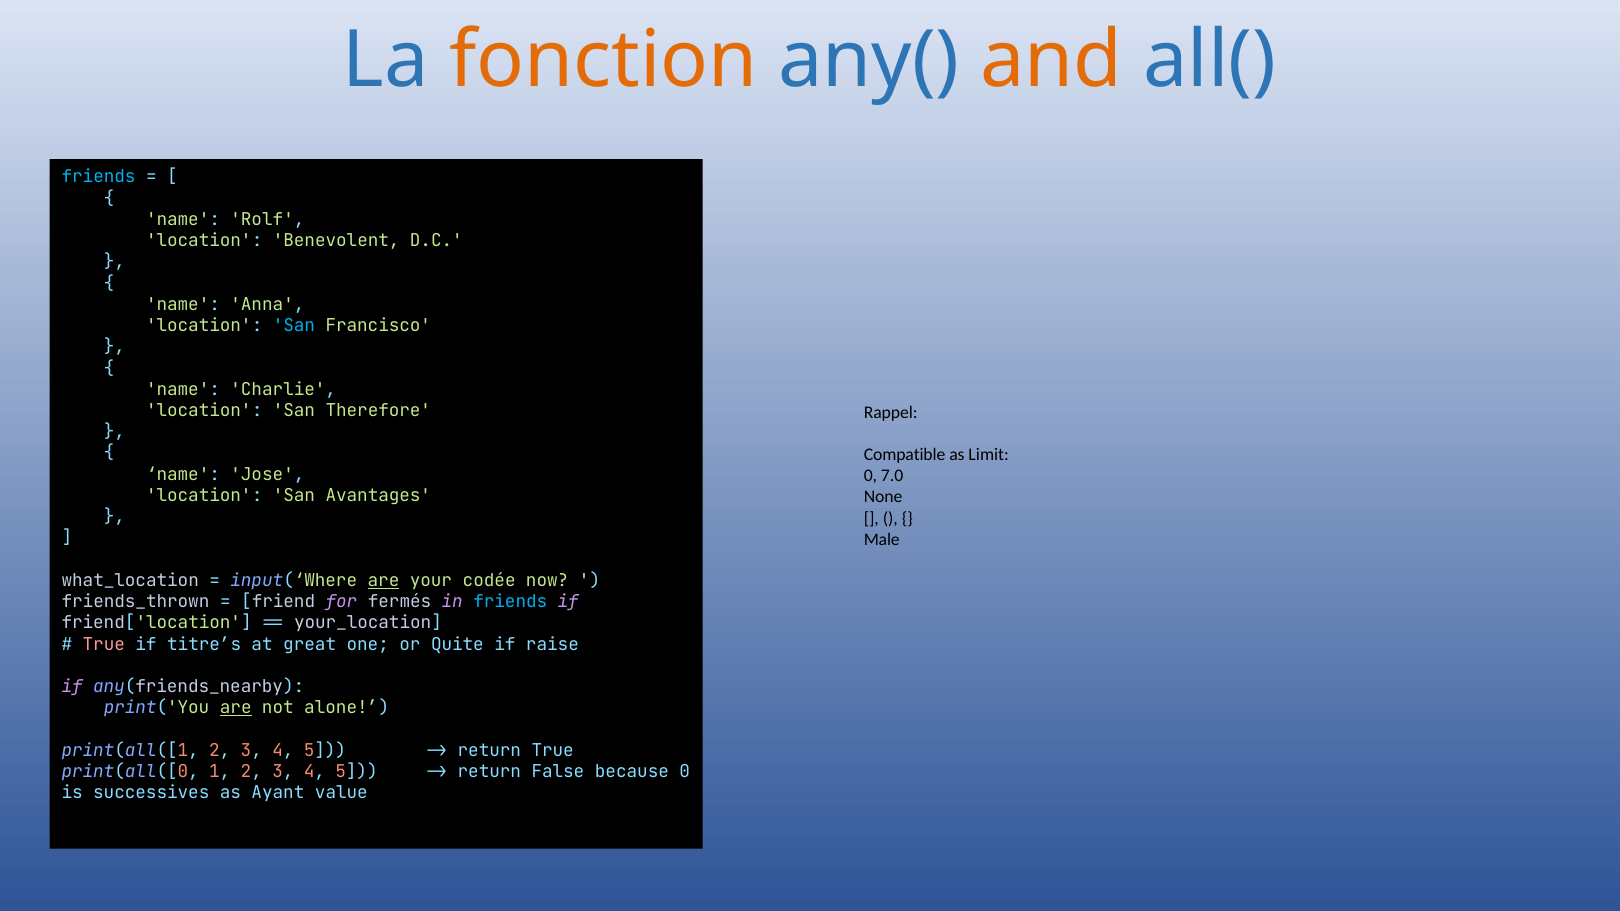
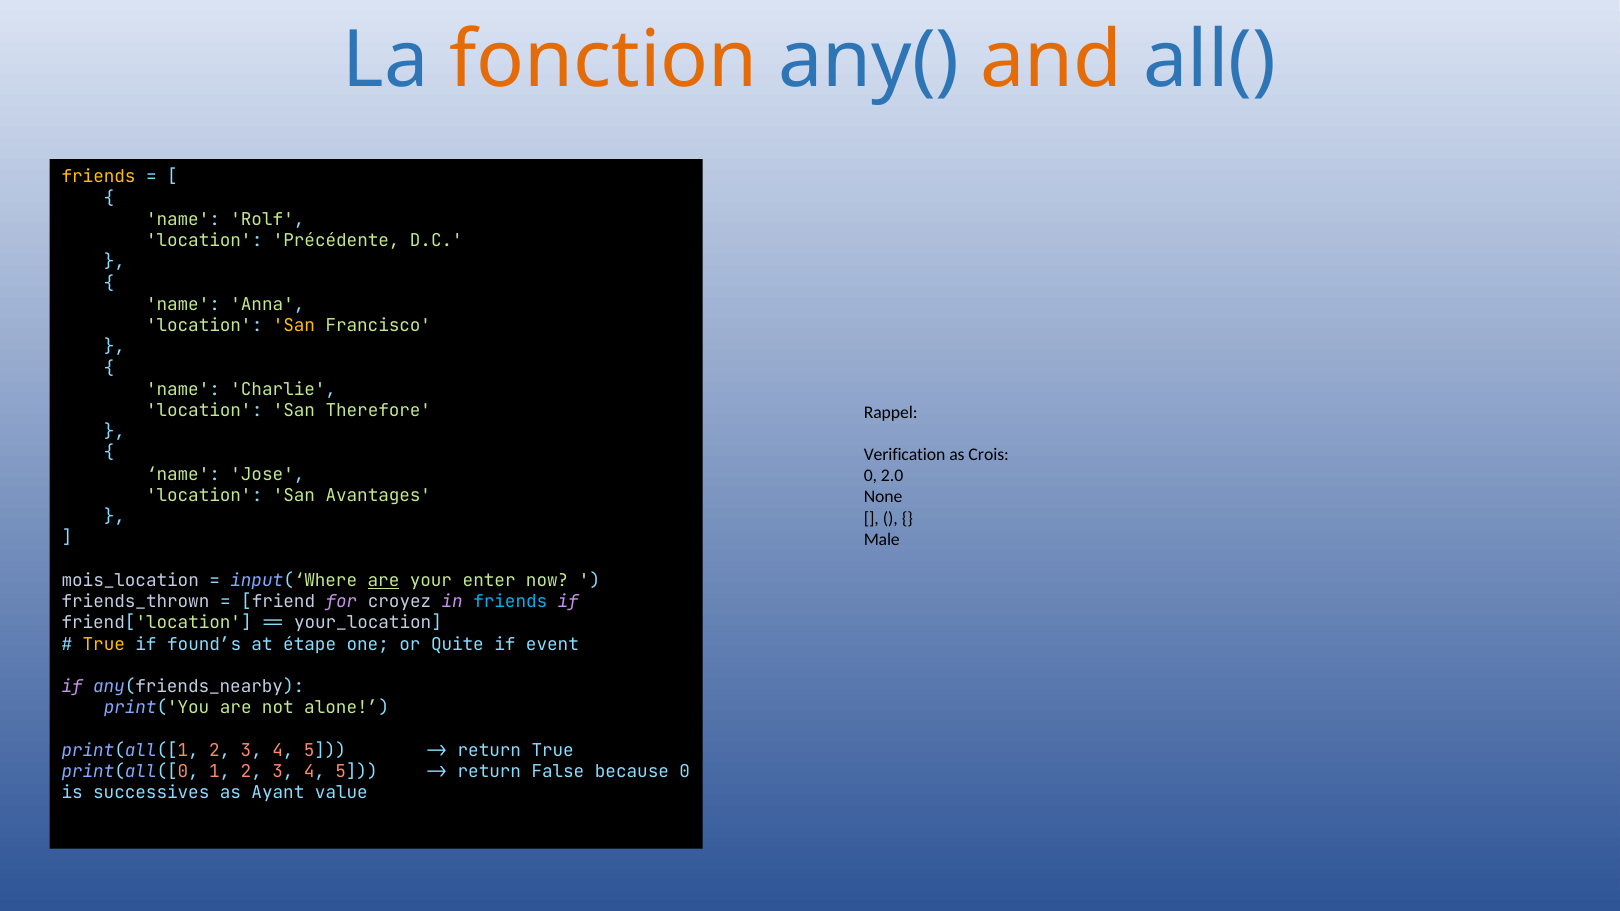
friends colour: light blue -> yellow (99, 177)
Benevolent: Benevolent -> Précédente (336, 241)
San colour: light blue -> yellow (294, 326)
Compatible: Compatible -> Verification (905, 455)
Limit: Limit -> Crois (989, 455)
7.0: 7.0 -> 2.0 (892, 476)
what_location: what_location -> mois_location (130, 581)
codée: codée -> enter (489, 581)
fermés: fermés -> croyez (400, 602)
True colour: pink -> yellow (104, 644)
titre’s: titre’s -> found’s (204, 644)
great: great -> étape (310, 644)
raise: raise -> event (552, 644)
are underline: present -> none (236, 708)
